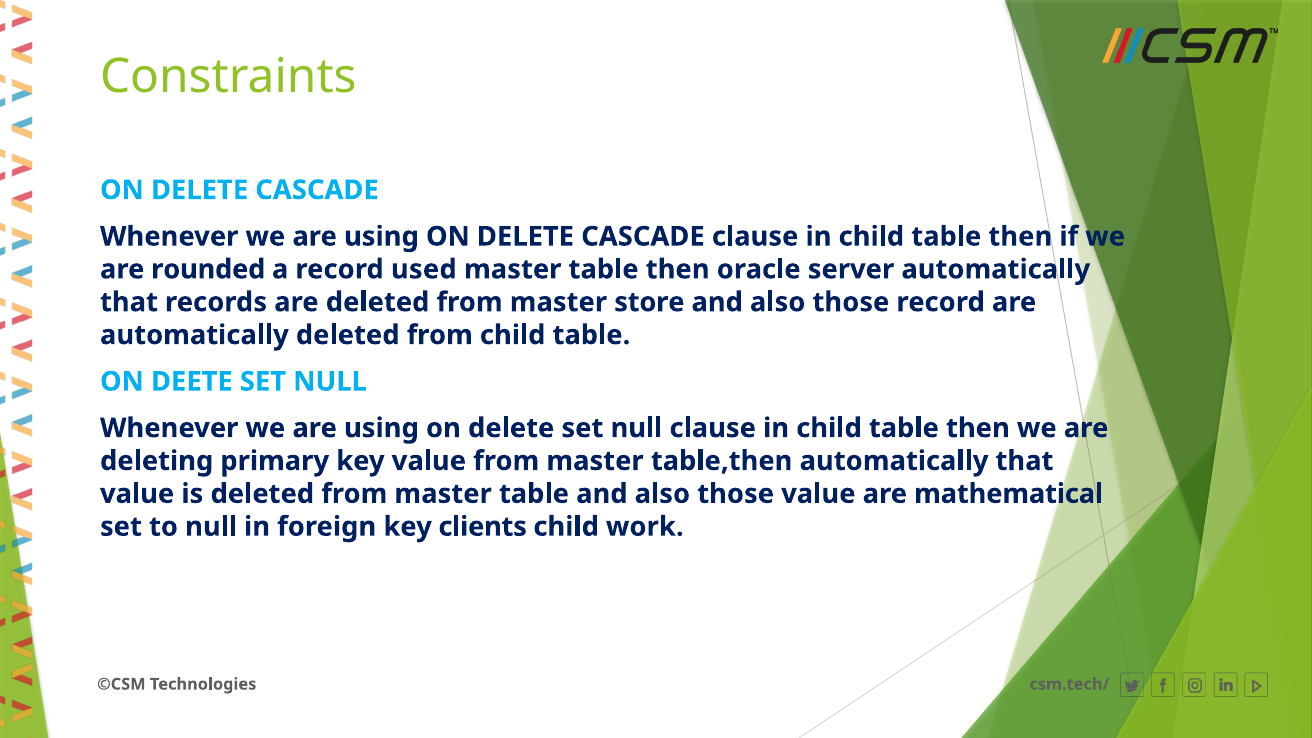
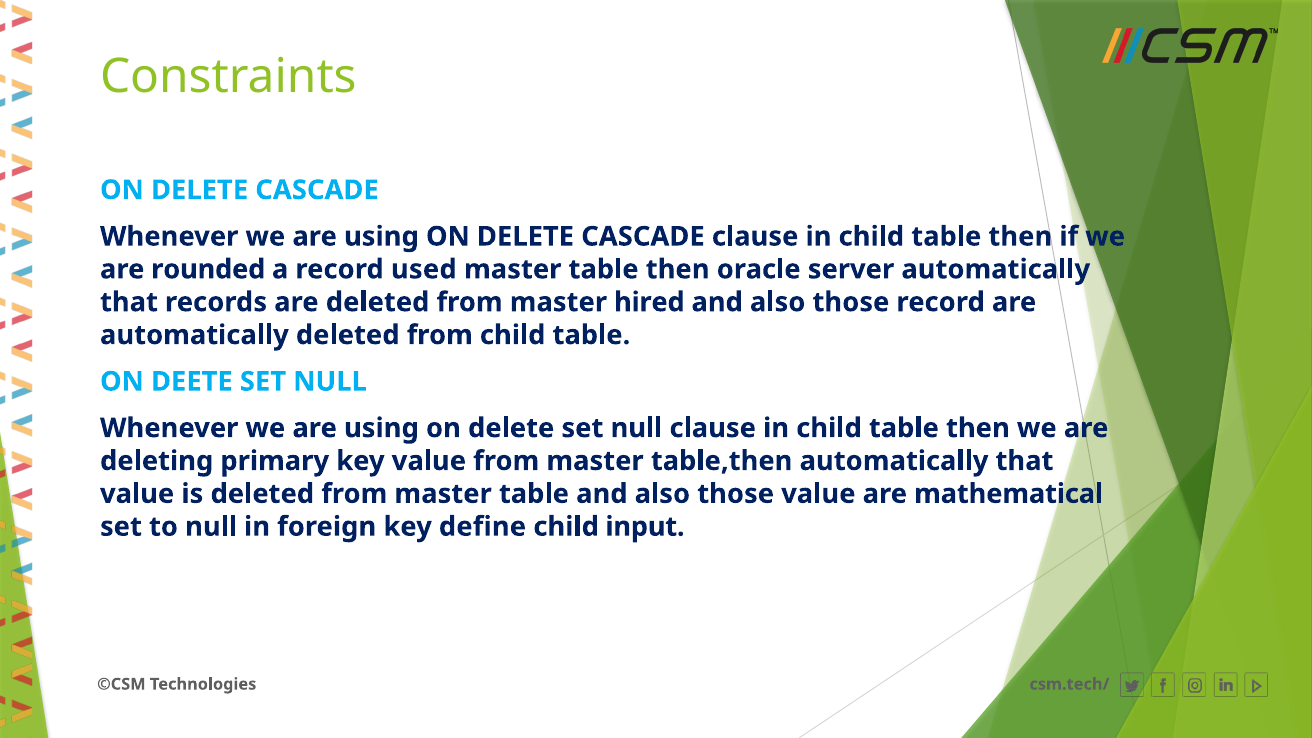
store: store -> hired (649, 302)
clients: clients -> define (482, 527)
work: work -> input (645, 527)
